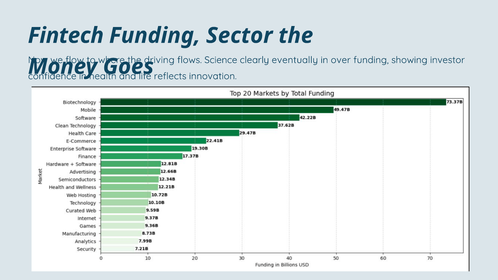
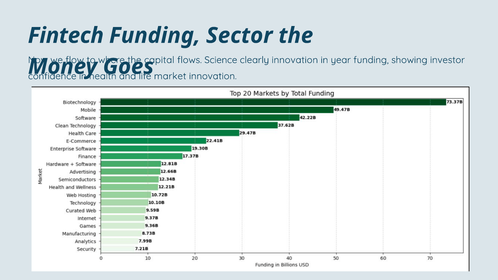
driving: driving -> capital (159, 60)
clearly eventually: eventually -> innovation (295, 60)
over: over -> year (341, 60)
reflects: reflects -> market (170, 76)
